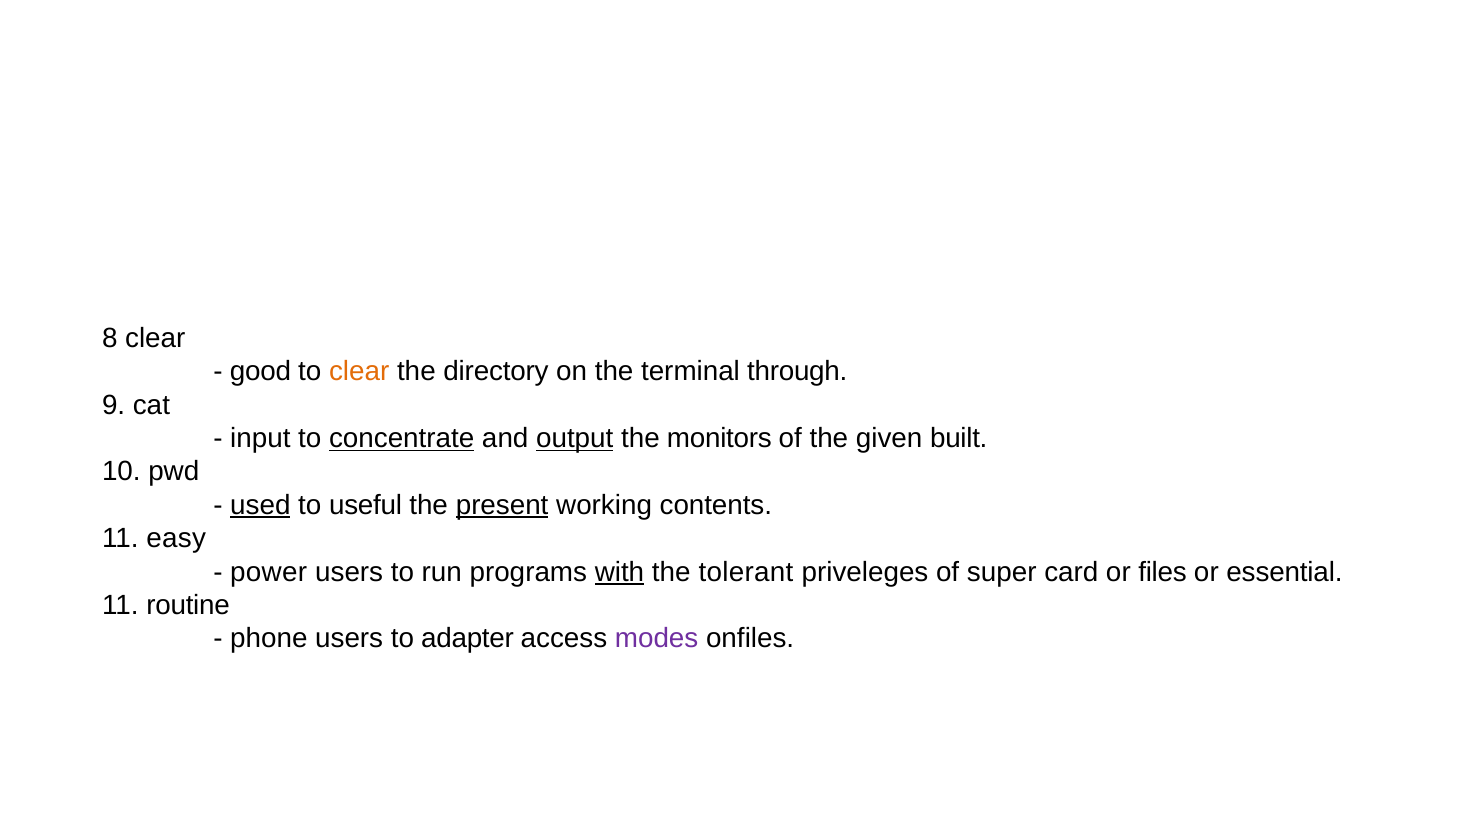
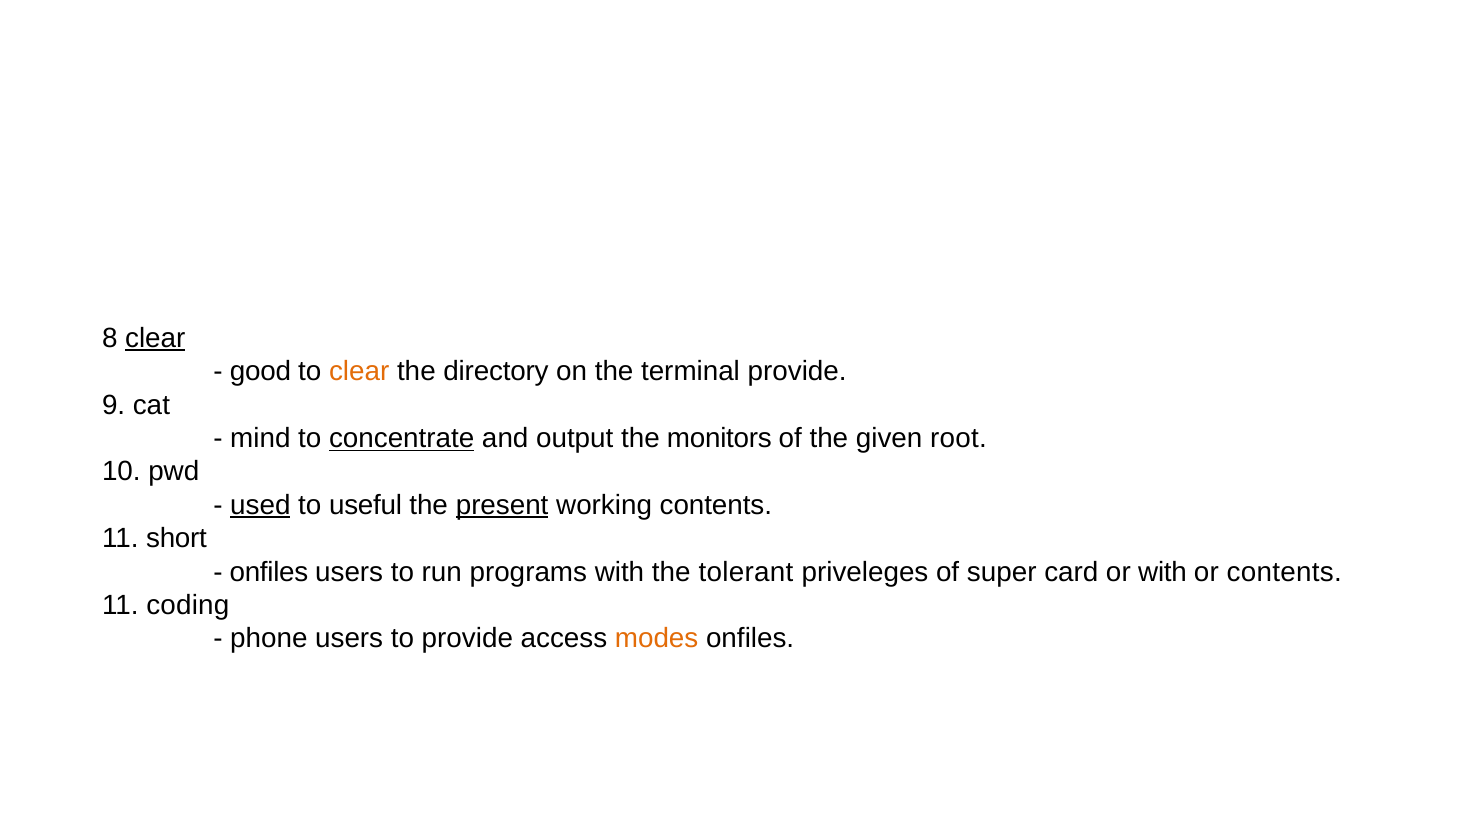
clear underline: none -> present (155, 339)
terminal through: through -> provide (797, 372)
input: input -> mind (260, 439)
output underline: present -> none (575, 439)
built: built -> root (958, 439)
easy: easy -> short (176, 539)
power: power -> onfiles (269, 572)
with underline: present -> none (619, 572)
or files: files -> with (1163, 572)
or essential: essential -> contents (1284, 572)
routine: routine -> coding (188, 606)
to adapter: adapter -> provide (467, 639)
modes colour: purple -> orange (657, 639)
